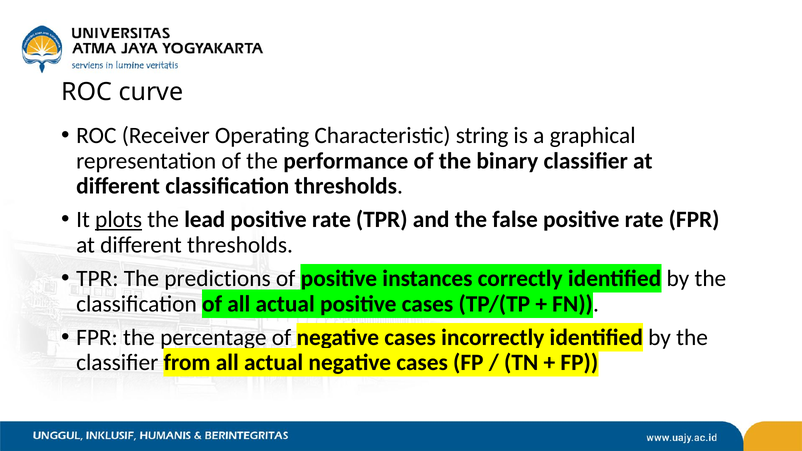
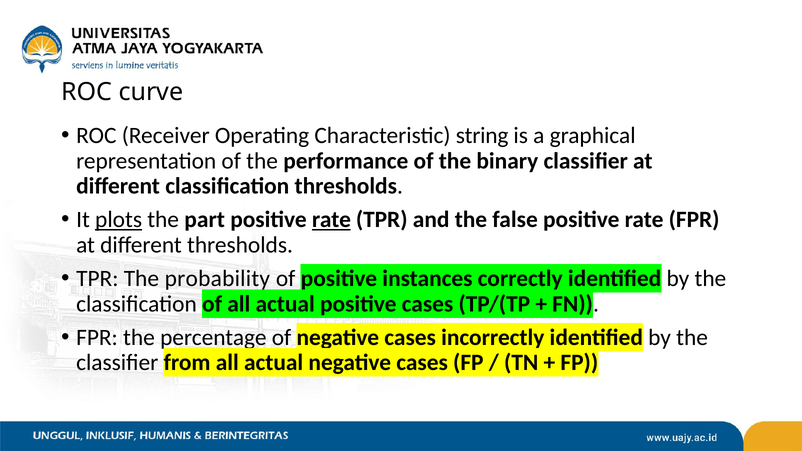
lead: lead -> part (205, 220)
rate underline: none -> present (331, 220)
predictions: predictions -> probability (217, 279)
